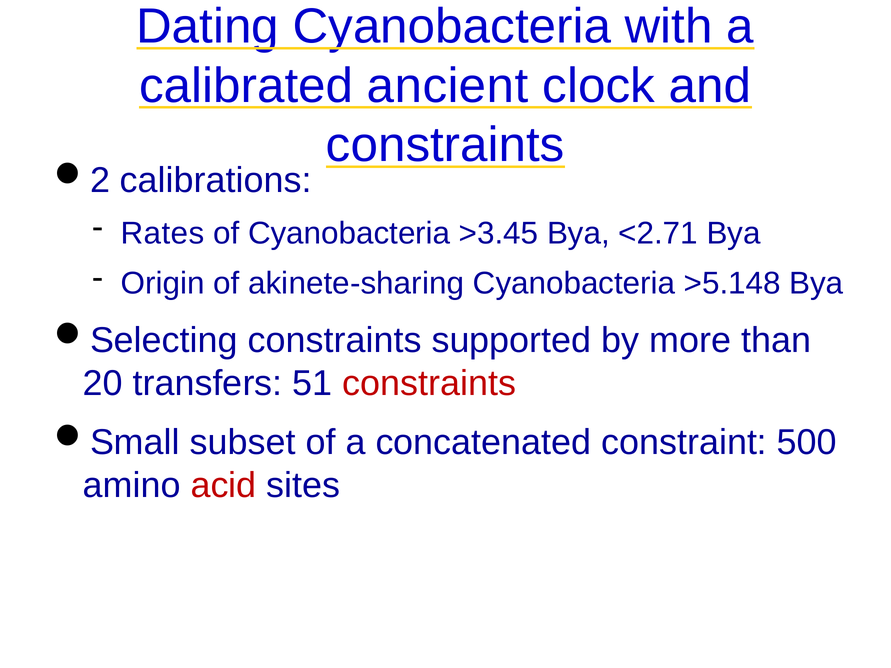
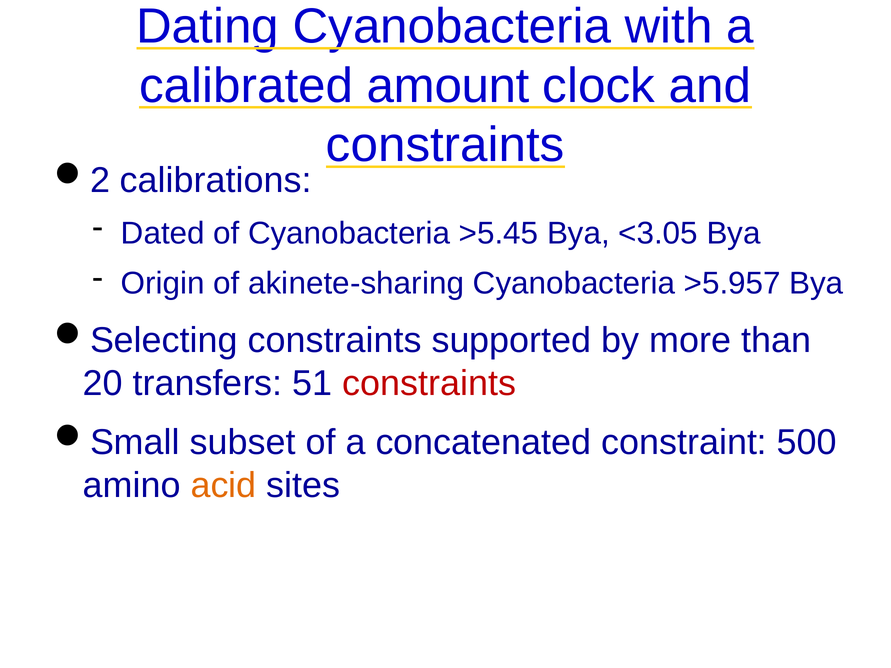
ancient: ancient -> amount (448, 86)
Rates: Rates -> Dated (163, 233)
>3.45: >3.45 -> >5.45 (499, 233)
<2.71: <2.71 -> <3.05 (658, 233)
>5.148: >5.148 -> >5.957 (732, 284)
acid colour: red -> orange (223, 485)
